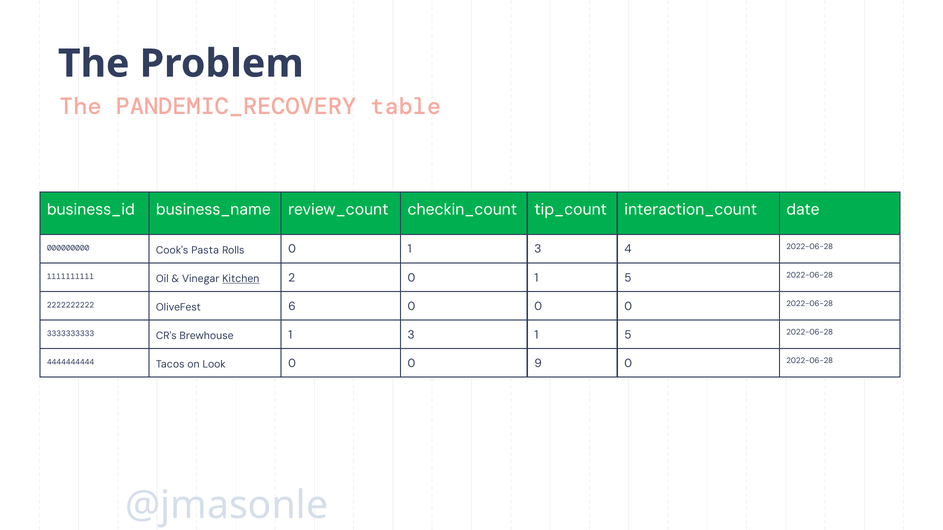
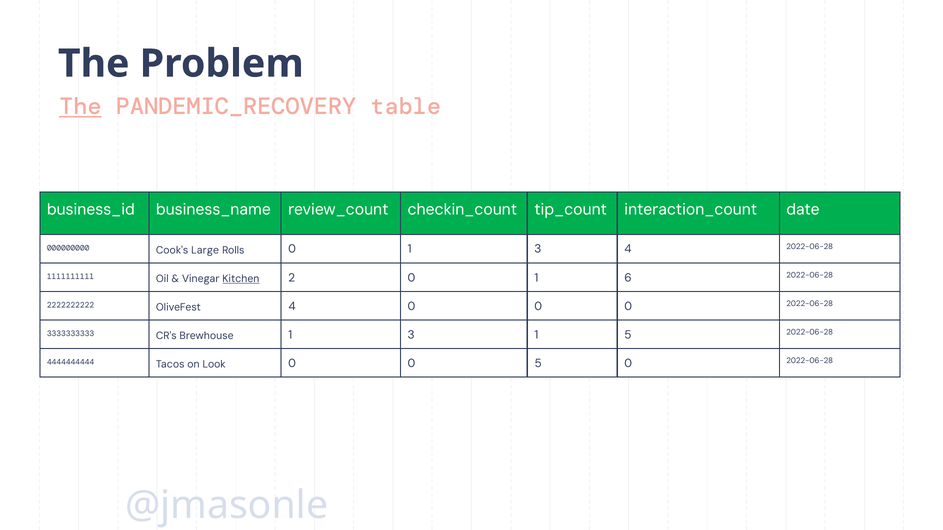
The underline: none -> present (80, 107)
Pasta: Pasta -> Large (205, 251)
0 1 5: 5 -> 6 (628, 278)
OliveFest 6: 6 -> 4 (292, 306)
0 9: 9 -> 5 (538, 364)
